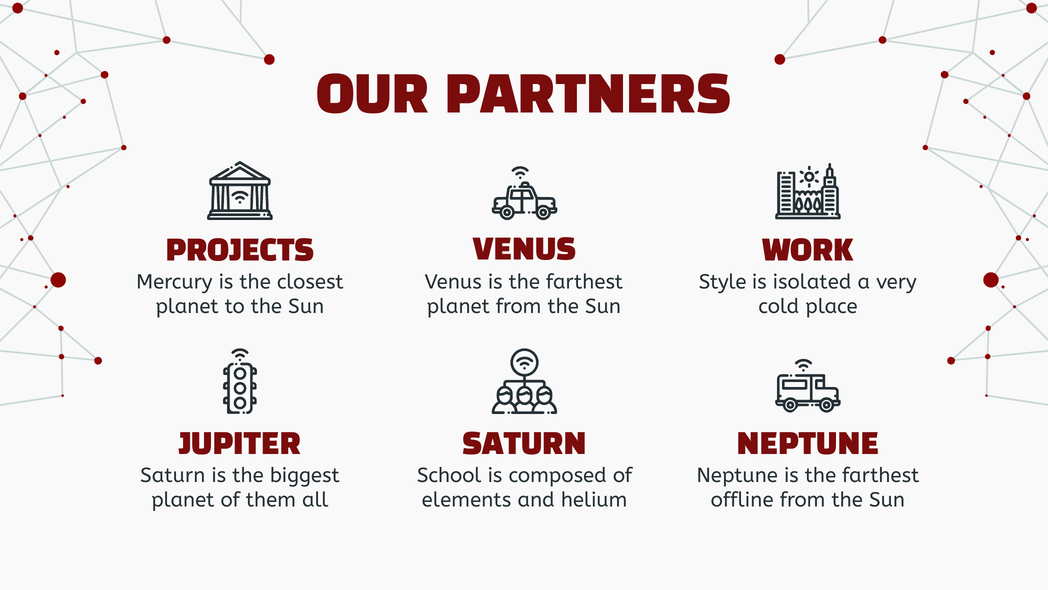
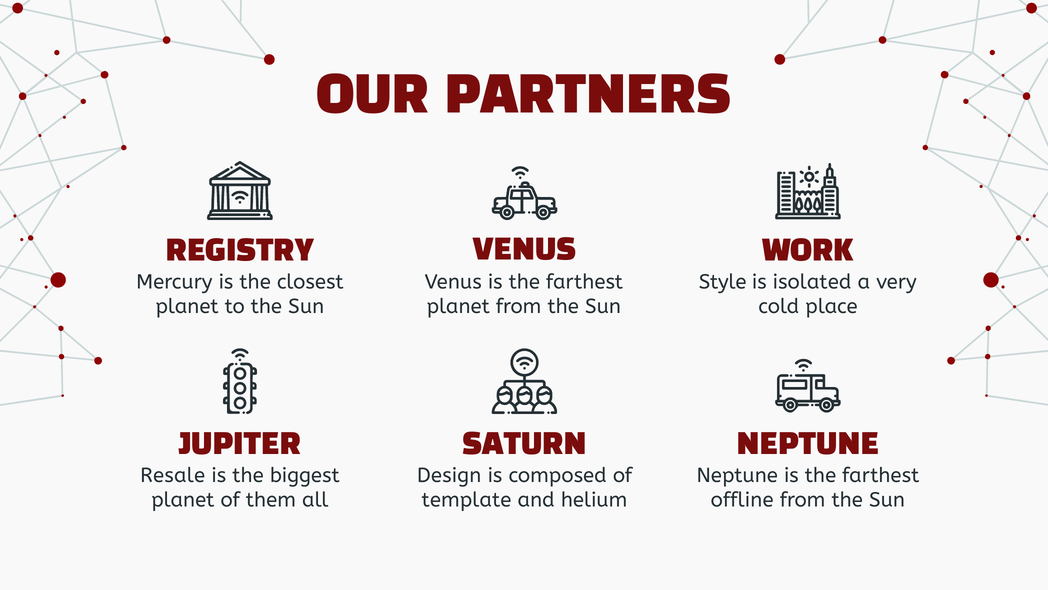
PROJECTS: PROJECTS -> REGISTRY (240, 251)
Saturn: Saturn -> Resale (173, 475)
School: School -> Design (449, 475)
elements: elements -> template (467, 500)
